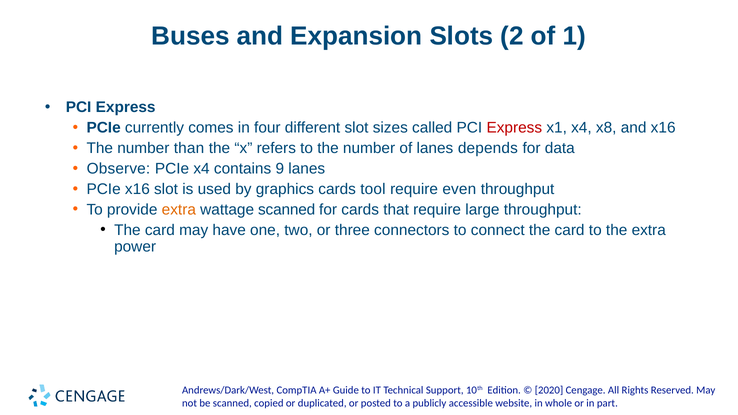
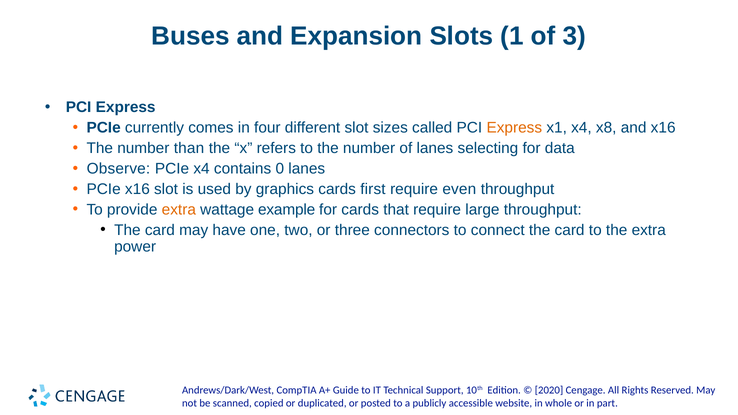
2: 2 -> 1 (512, 36)
1: 1 -> 3 (574, 36)
Express colour: red -> orange (514, 128)
depends: depends -> selecting (488, 148)
9: 9 -> 0 (280, 169)
tool: tool -> first (373, 189)
wattage scanned: scanned -> example (287, 210)
